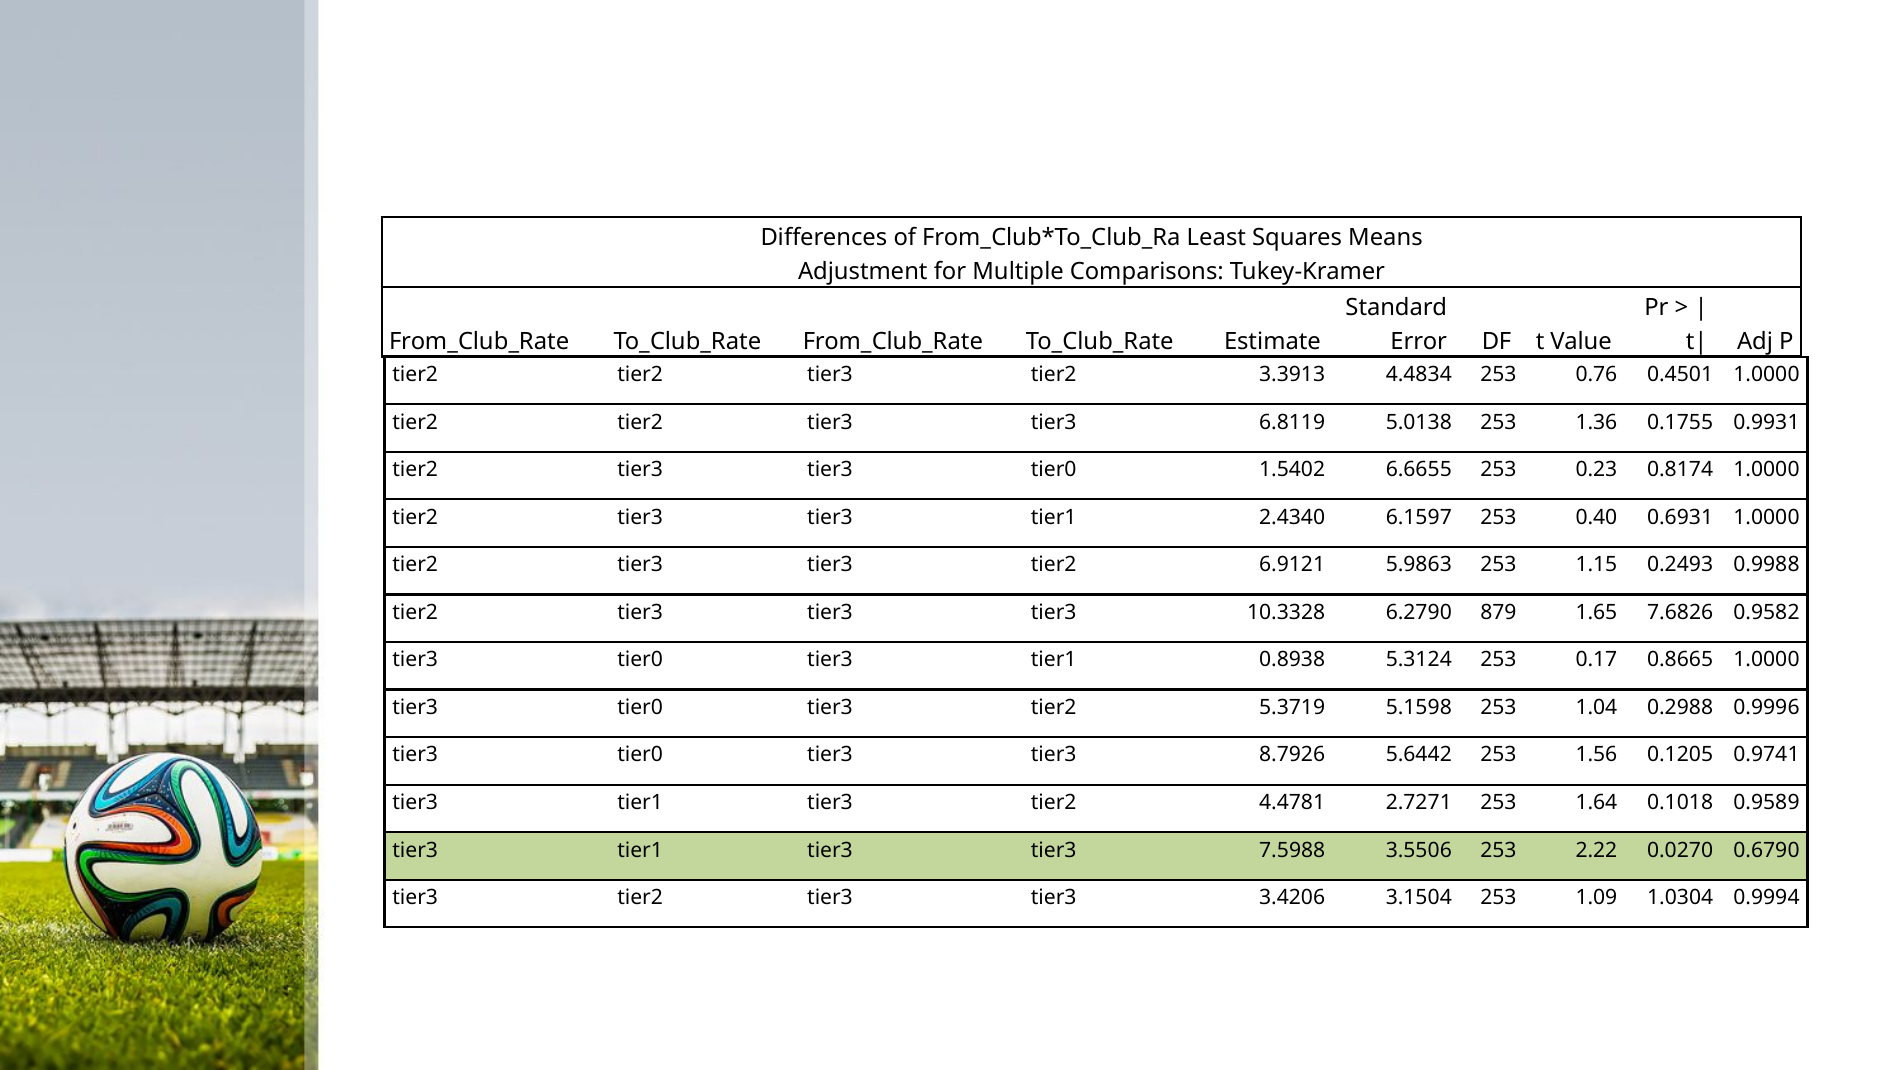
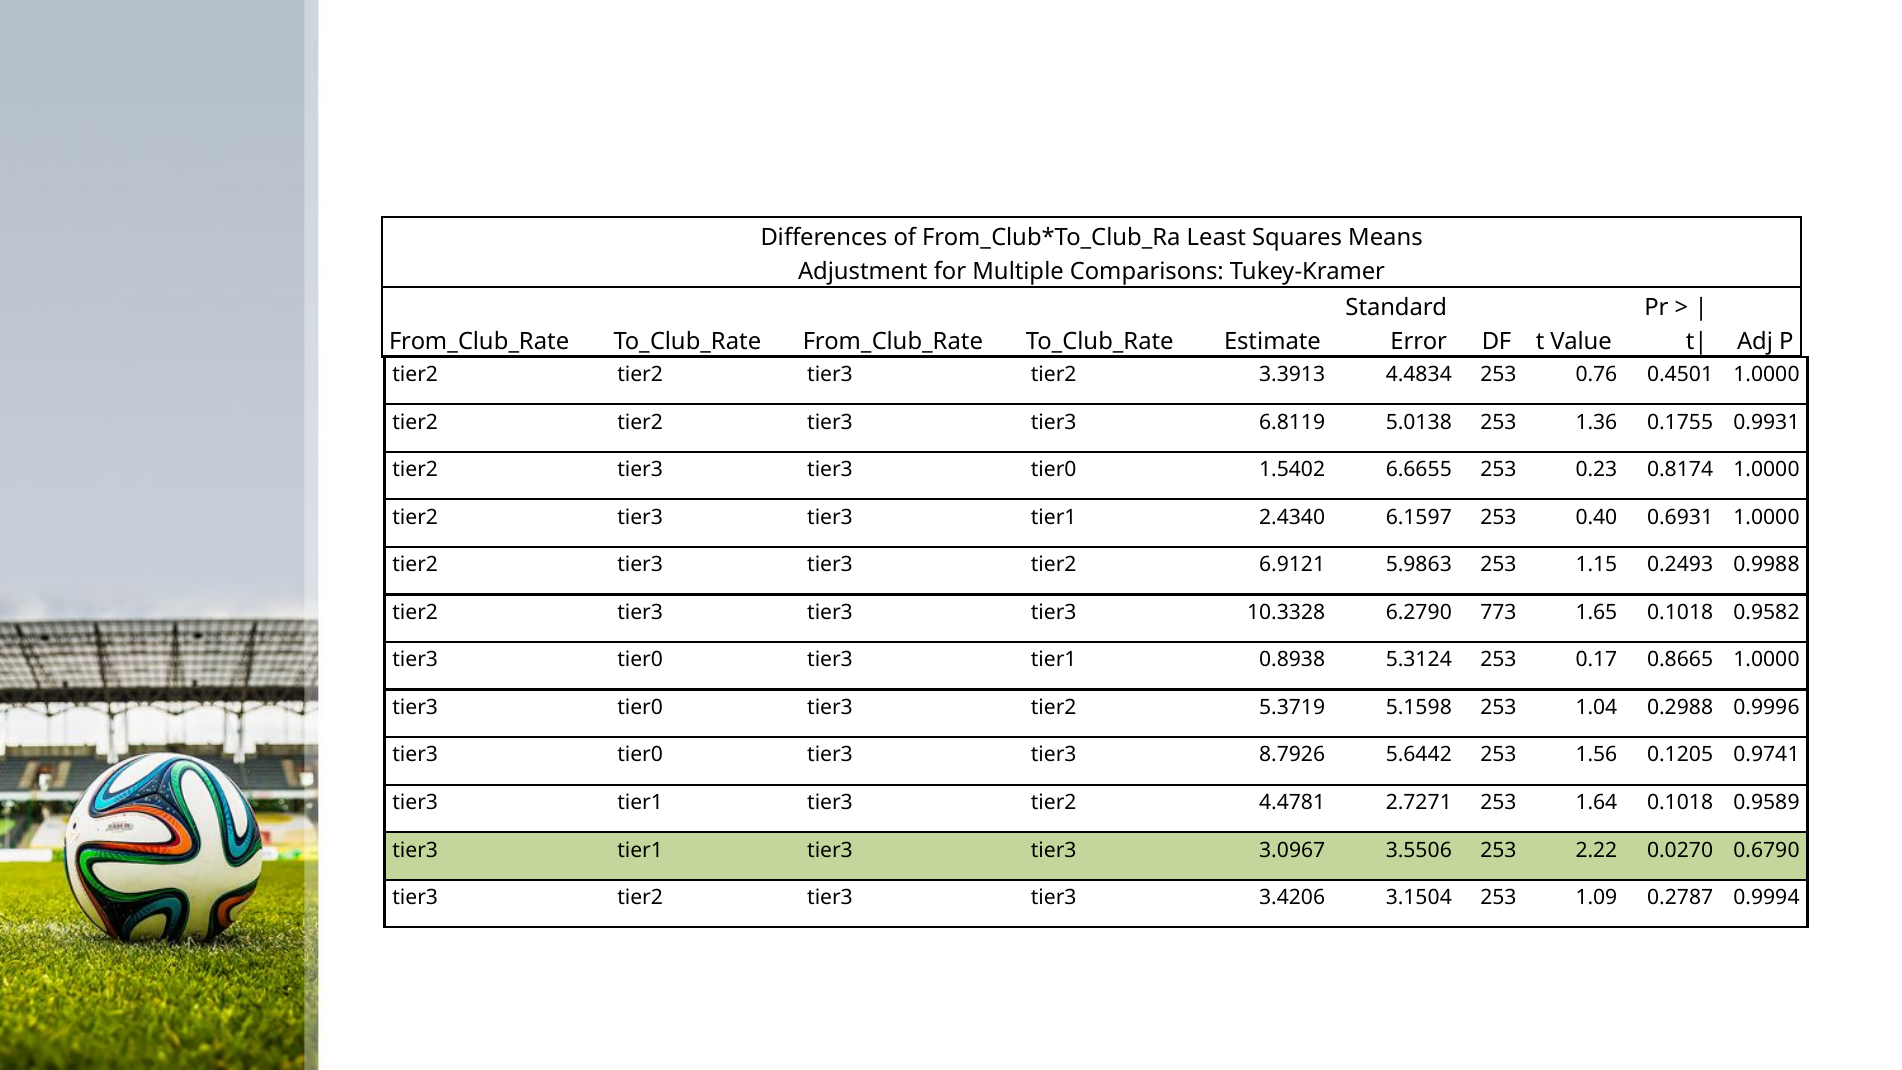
879: 879 -> 773 (1498, 612)
1.65 7.6826: 7.6826 -> 0.1018 (1680, 612)
7.5988: 7.5988 -> 3.0967 (1292, 850)
1.0304: 1.0304 -> 0.2787 (1680, 898)
